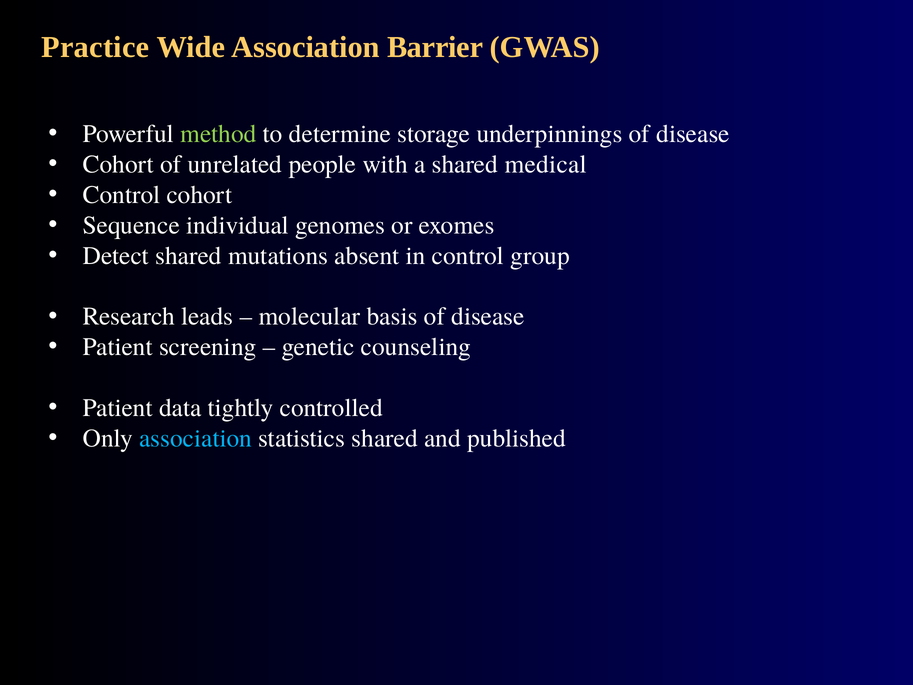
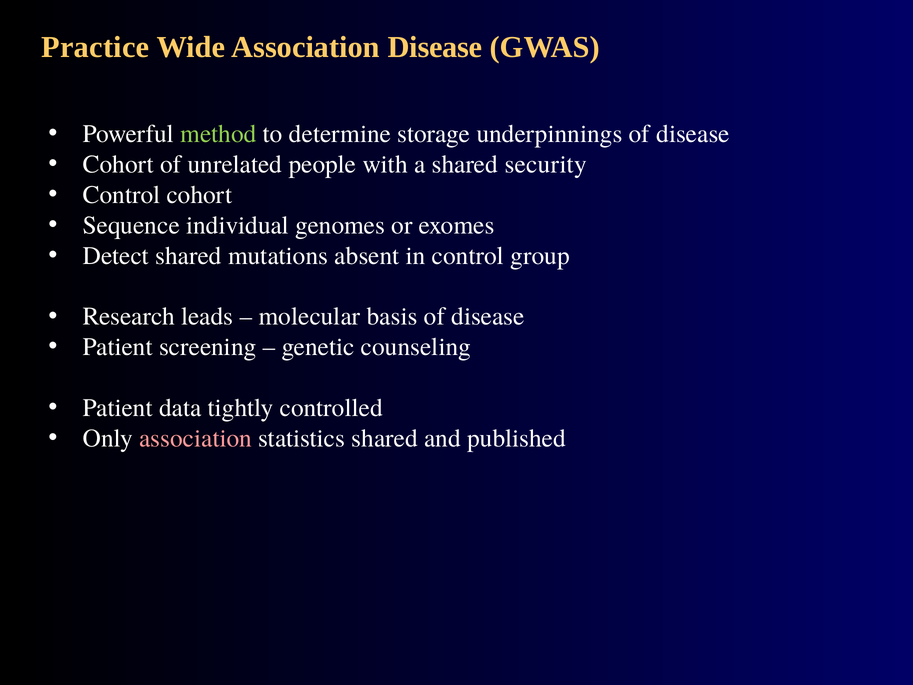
Association Barrier: Barrier -> Disease (435, 47)
medical: medical -> security (546, 164)
association colour: light blue -> pink (196, 438)
